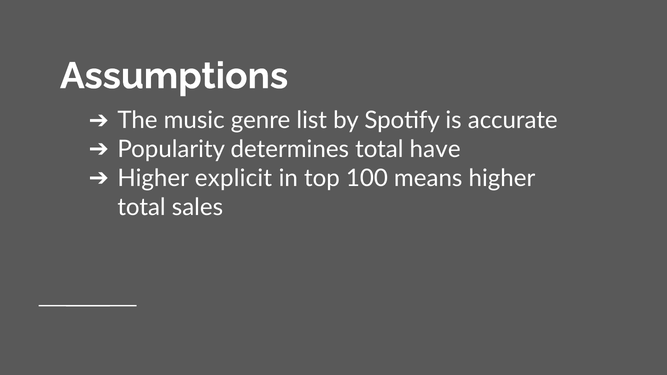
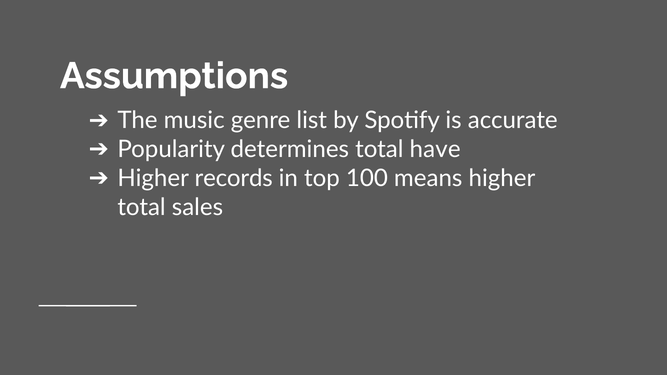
explicit: explicit -> records (234, 178)
